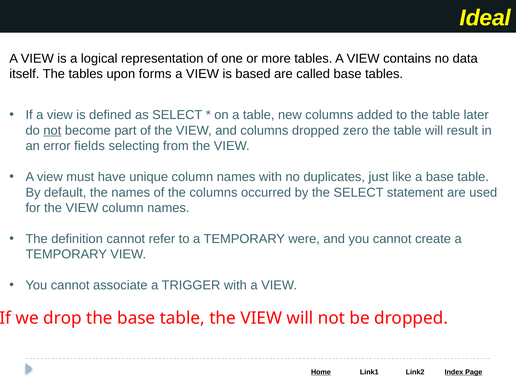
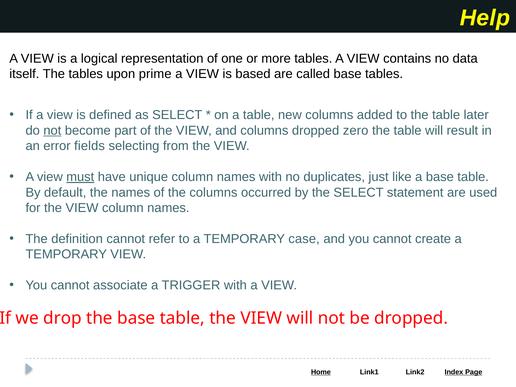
Ideal: Ideal -> Help (485, 18)
forms: forms -> prime (155, 74)
must underline: none -> present (80, 177)
were: were -> case (304, 239)
